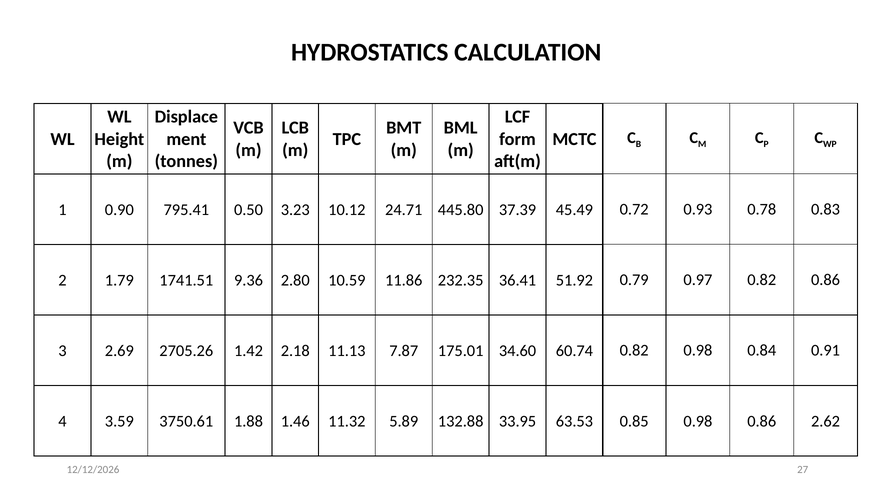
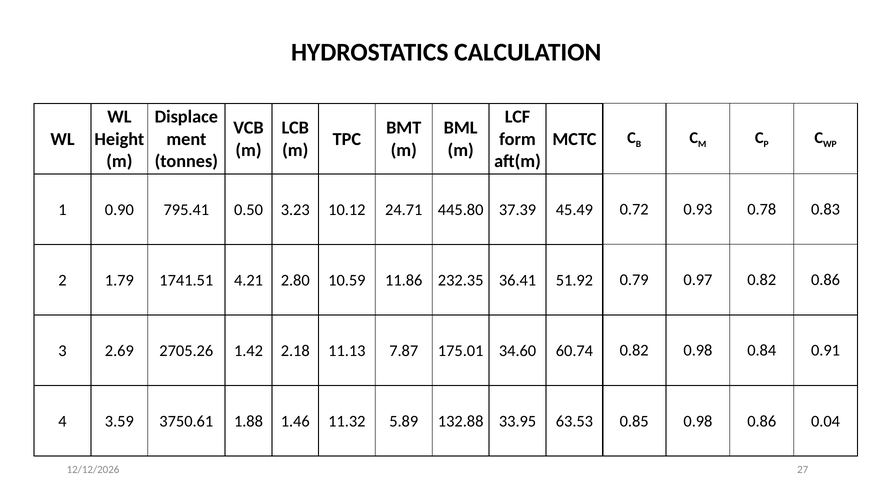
9.36: 9.36 -> 4.21 (248, 280)
2.62: 2.62 -> 0.04 (826, 421)
